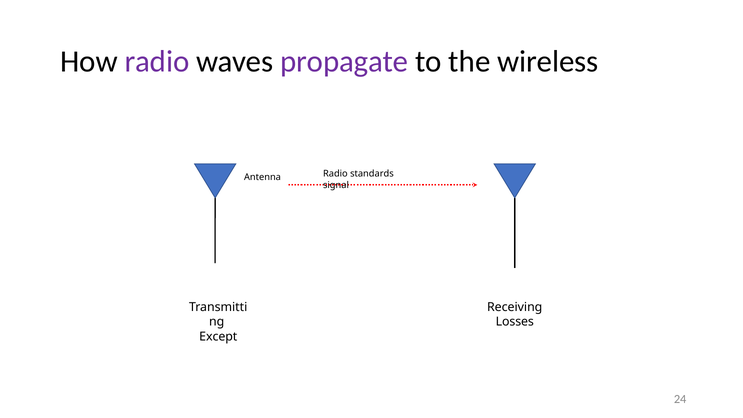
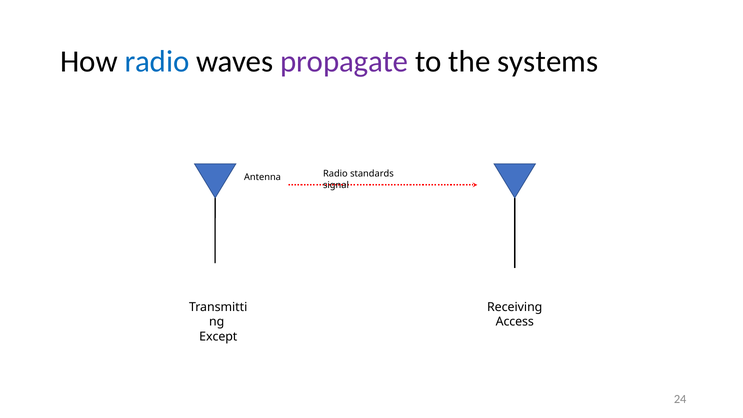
radio colour: purple -> blue (157, 61)
wireless: wireless -> systems (548, 61)
Losses: Losses -> Access (515, 322)
